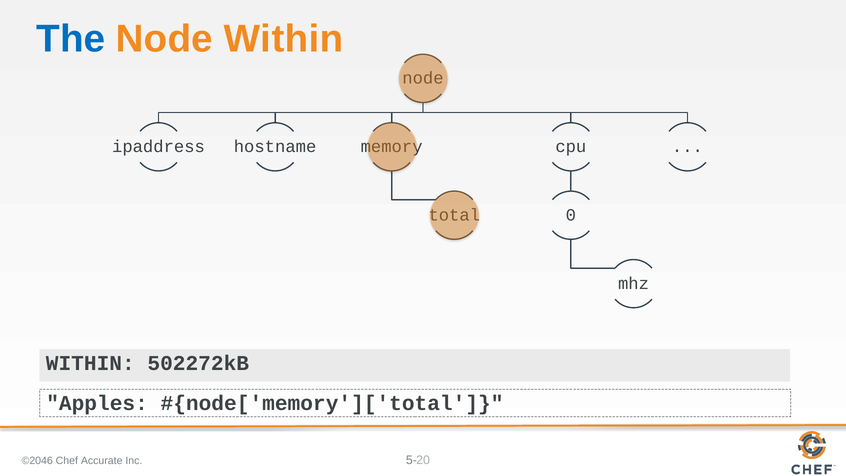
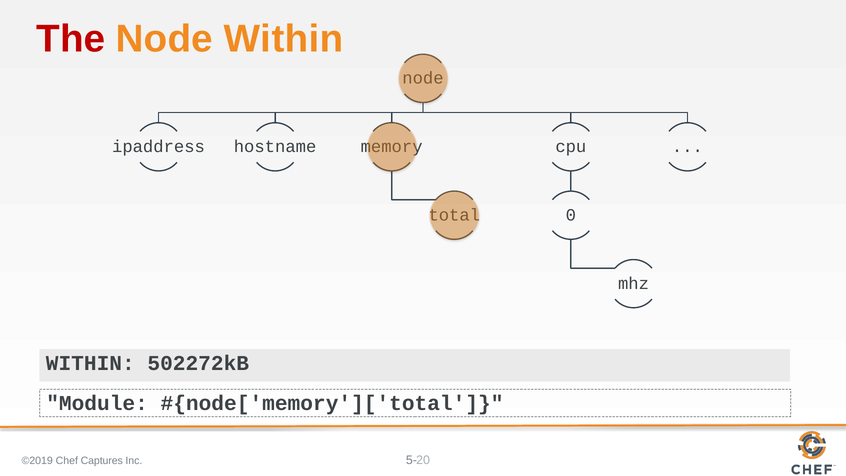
The colour: blue -> red (71, 39)
Apples: Apples -> Module (97, 403)
©2046: ©2046 -> ©2019 (37, 460)
Accurate: Accurate -> Captures (102, 460)
